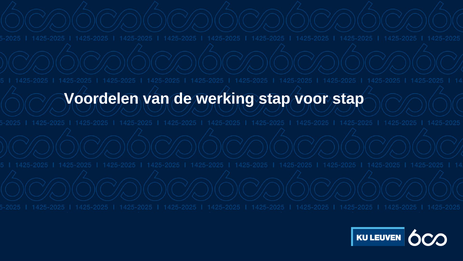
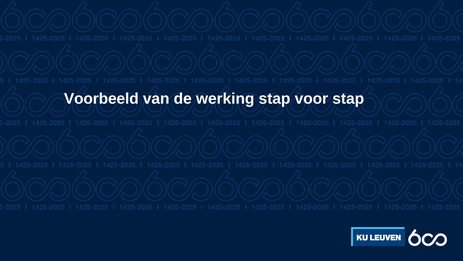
Voordelen: Voordelen -> Voorbeeld (101, 98)
